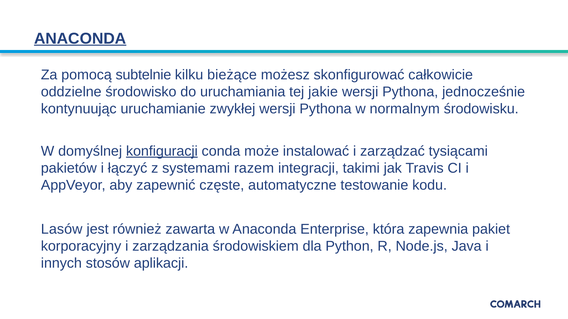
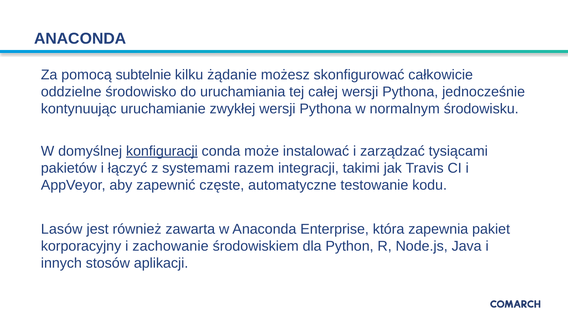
ANACONDA underline: present -> none (80, 39)
bieżące: bieżące -> żądanie (232, 75)
jakie: jakie -> całej (323, 92)
zarządzania: zarządzania -> zachowanie (170, 246)
